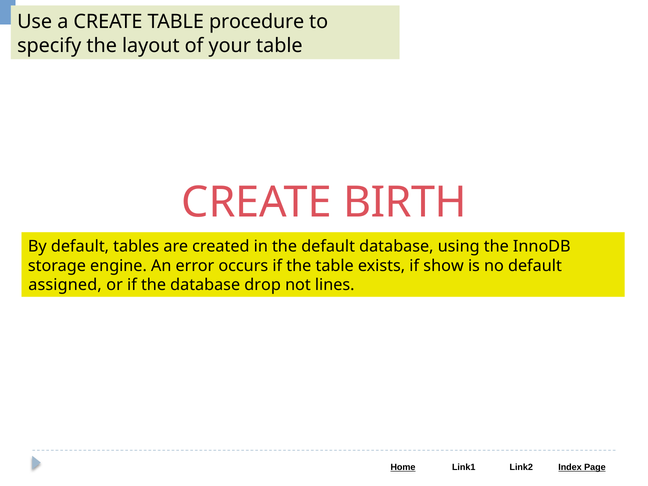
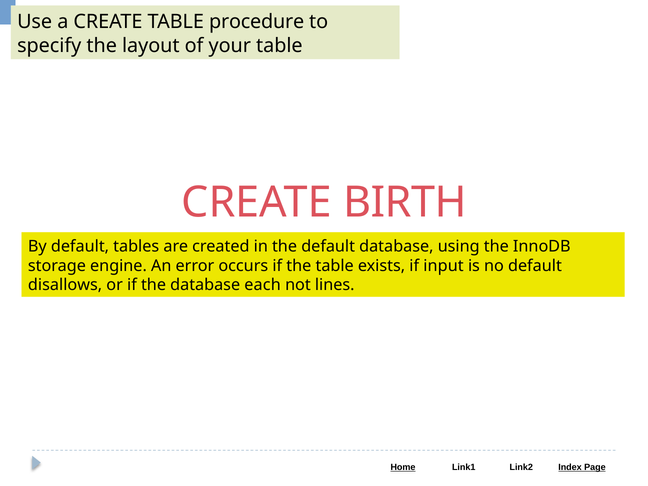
show: show -> input (444, 266)
assigned: assigned -> disallows (65, 285)
drop: drop -> each (263, 285)
